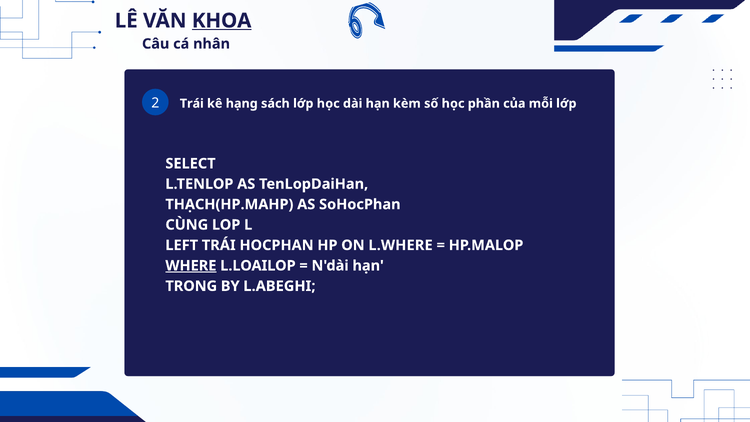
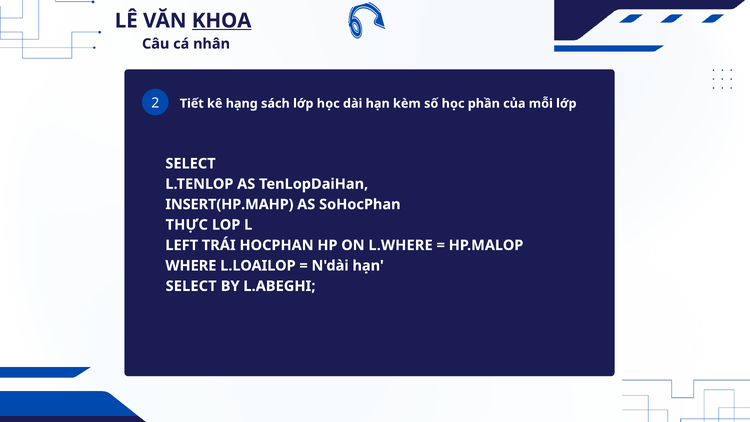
Trái: Trái -> Tiết (192, 104)
THẠCH(HP.MAHP: THẠCH(HP.MAHP -> INSERT(HP.MAHP (229, 204)
CÙNG: CÙNG -> THỰC (187, 225)
WHERE underline: present -> none (191, 266)
TRONG: TRONG -> SELECT (191, 286)
